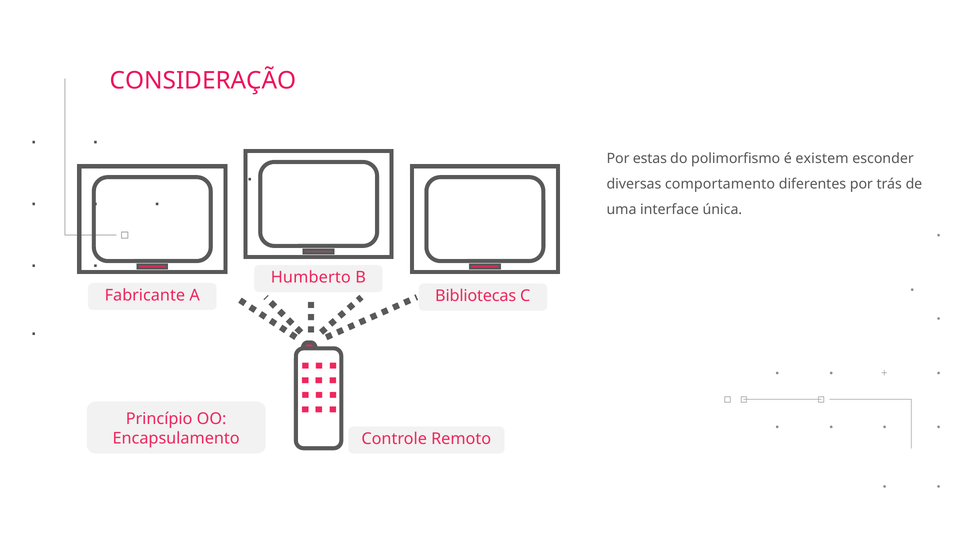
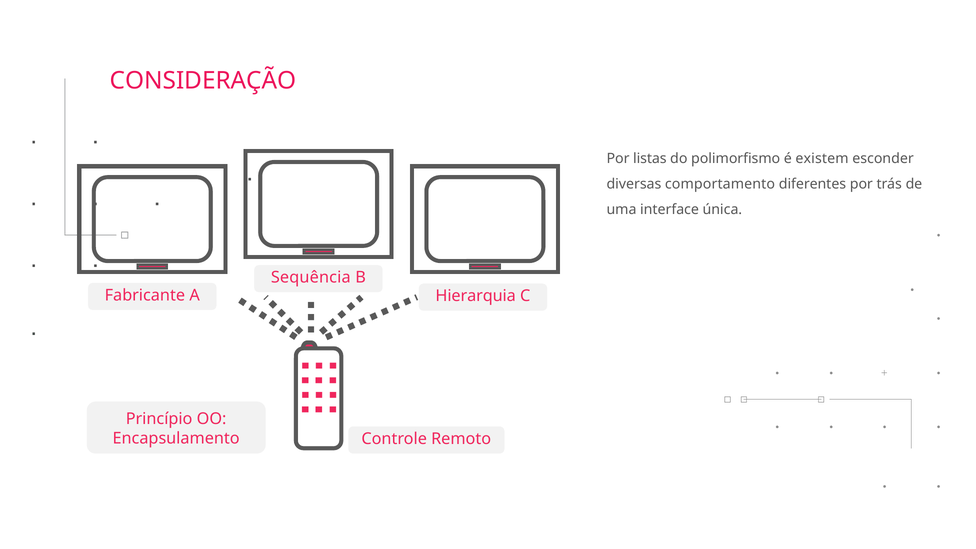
estas: estas -> listas (650, 159)
Humberto: Humberto -> Sequência (311, 278)
Bibliotecas: Bibliotecas -> Hierarquia (476, 296)
